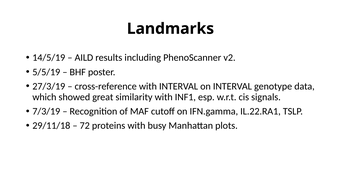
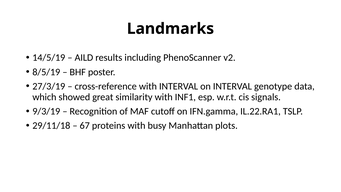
5/5/19: 5/5/19 -> 8/5/19 (46, 72)
7/3/19: 7/3/19 -> 9/3/19 (46, 111)
72: 72 -> 67 (85, 126)
